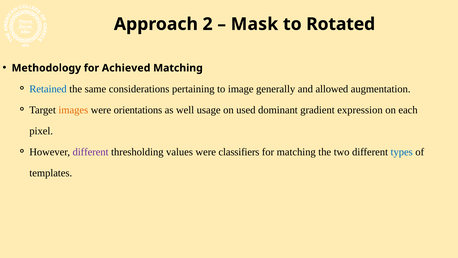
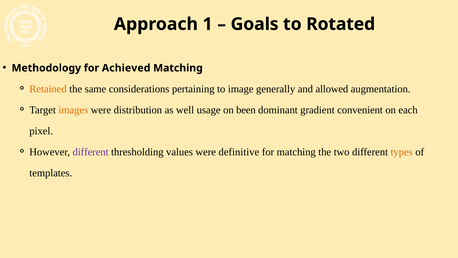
2: 2 -> 1 (208, 24)
Mask: Mask -> Goals (255, 24)
Retained colour: blue -> orange (48, 89)
orientations: orientations -> distribution (138, 110)
used: used -> been (246, 110)
expression: expression -> convenient (360, 110)
classifiers: classifiers -> definitive (239, 152)
types colour: blue -> orange (402, 152)
